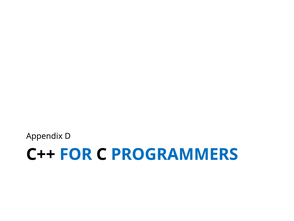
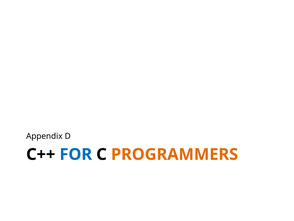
PROGRAMMERS colour: blue -> orange (175, 154)
